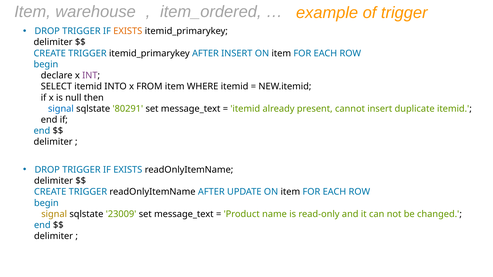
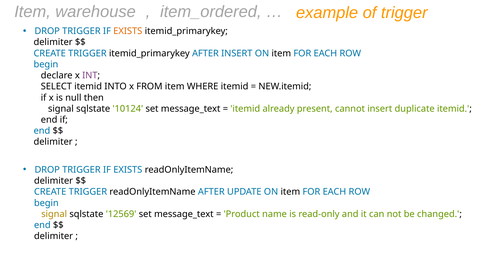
signal colour: blue -> black (61, 109)
80291: 80291 -> 10124 (128, 109)
23009: 23009 -> 12569 (121, 214)
